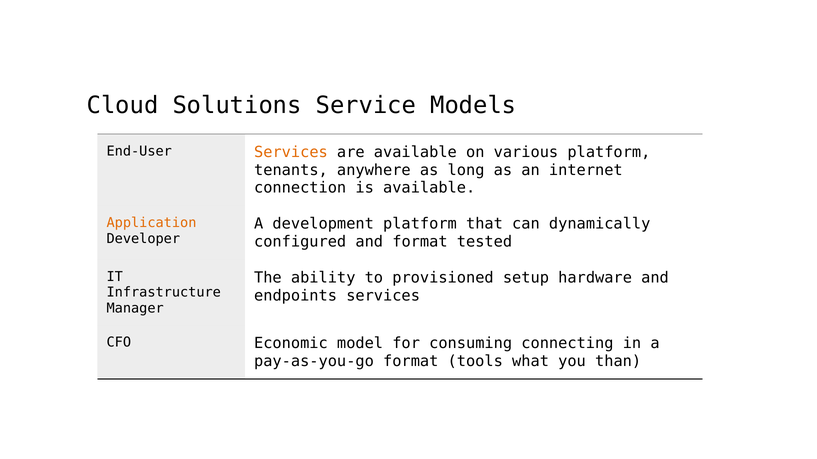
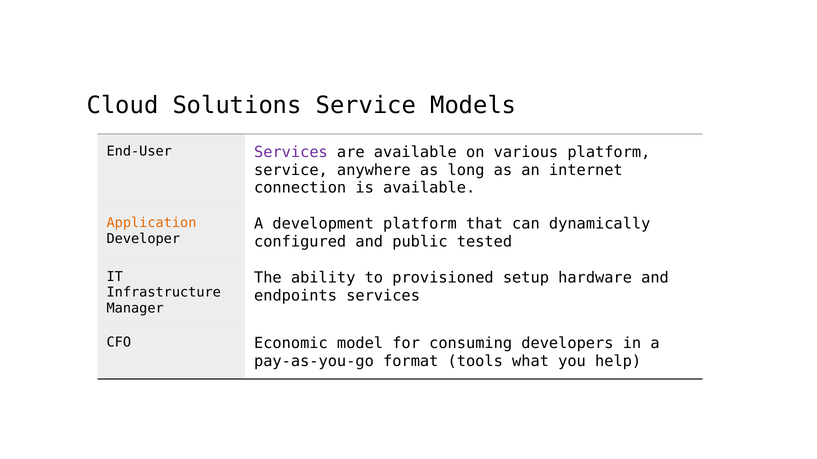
Services colour: orange -> purple (291, 152)
tenants: tenants -> service (291, 170)
and format: format -> public (420, 242)
connecting: connecting -> developers (567, 344)
than: than -> help (618, 362)
